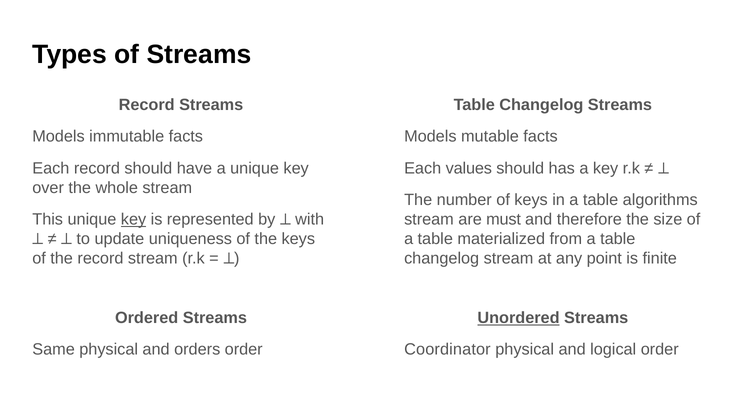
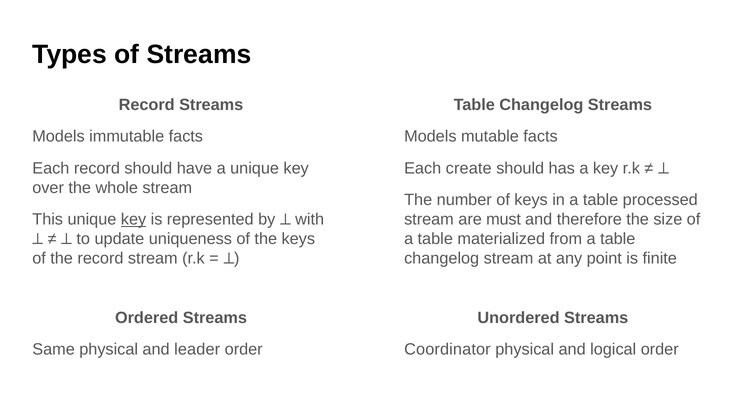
values: values -> create (469, 168)
algorithms: algorithms -> processed (660, 200)
Unordered underline: present -> none (519, 318)
orders: orders -> leader (197, 349)
